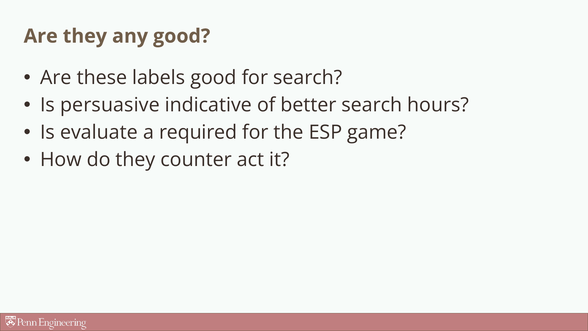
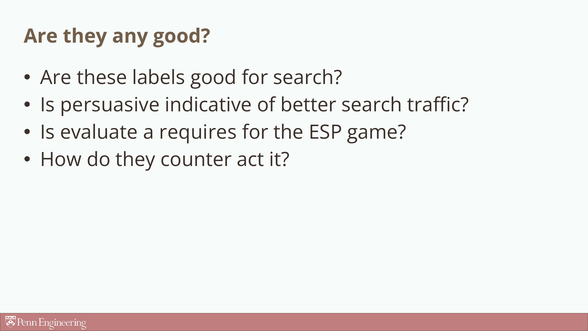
hours: hours -> traffic (438, 105)
required: required -> requires (198, 132)
